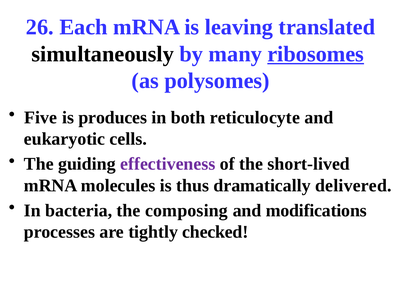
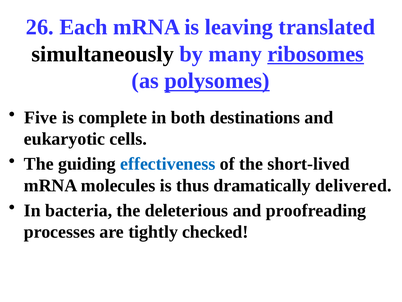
polysomes underline: none -> present (217, 81)
produces: produces -> complete (113, 117)
reticulocyte: reticulocyte -> destinations (255, 117)
effectiveness colour: purple -> blue (168, 164)
composing: composing -> deleterious (187, 210)
modifications: modifications -> proofreading (316, 210)
